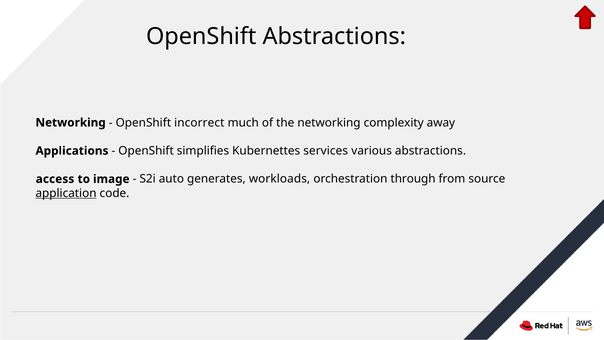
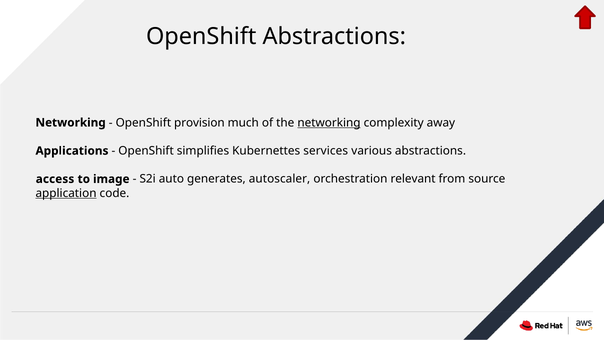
incorrect: incorrect -> provision (199, 123)
networking underline: none -> present (329, 123)
workloads: workloads -> autoscaler (280, 179)
through: through -> relevant (413, 179)
